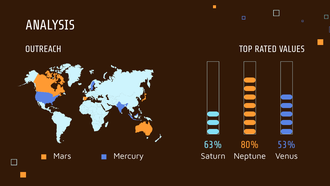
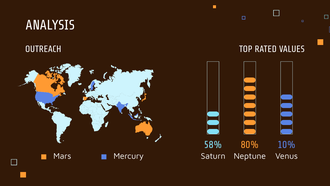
63%: 63% -> 58% (213, 145)
53%: 53% -> 10% (287, 145)
